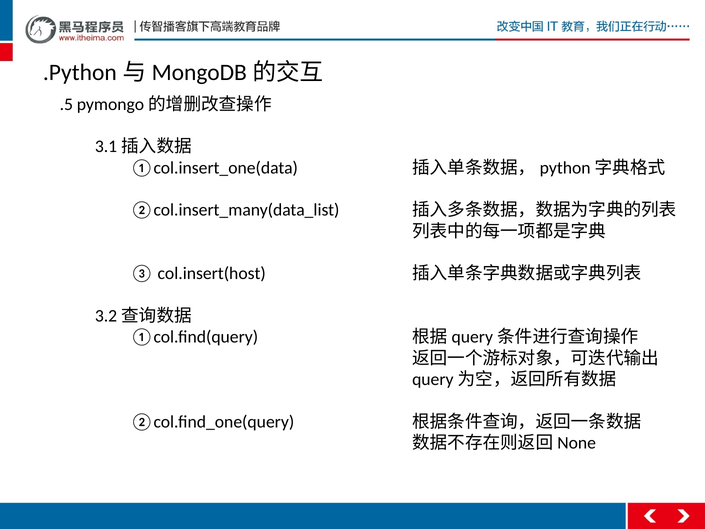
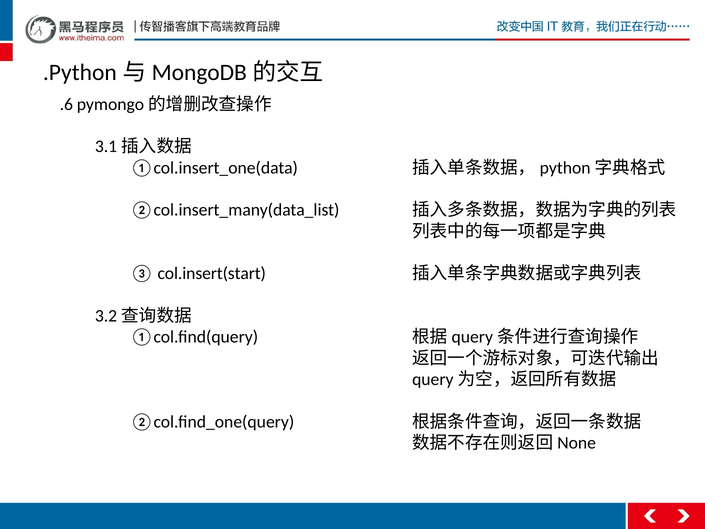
.5: .5 -> .6 (66, 104)
col.insert(host: col.insert(host -> col.insert(start (212, 273)
